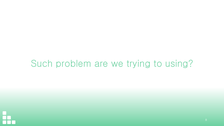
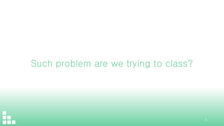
using: using -> class (179, 64)
